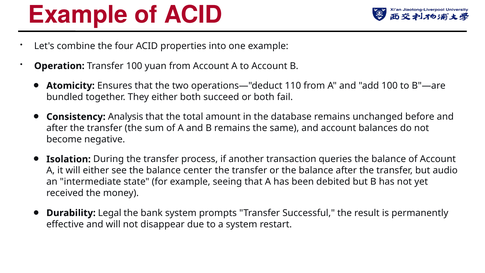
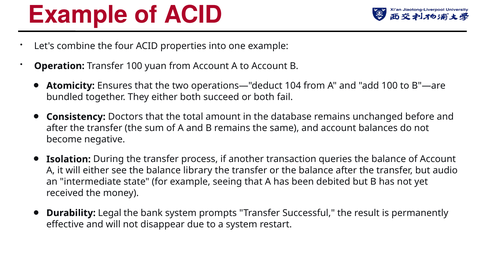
110: 110 -> 104 (293, 86)
Analysis: Analysis -> Doctors (126, 117)
center: center -> library (198, 170)
